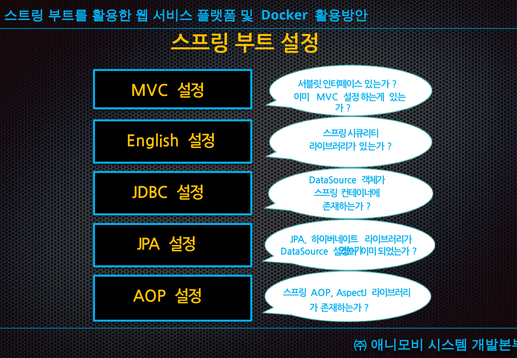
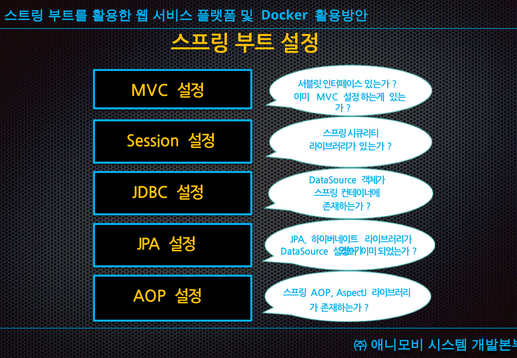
English: English -> Session (153, 141)
